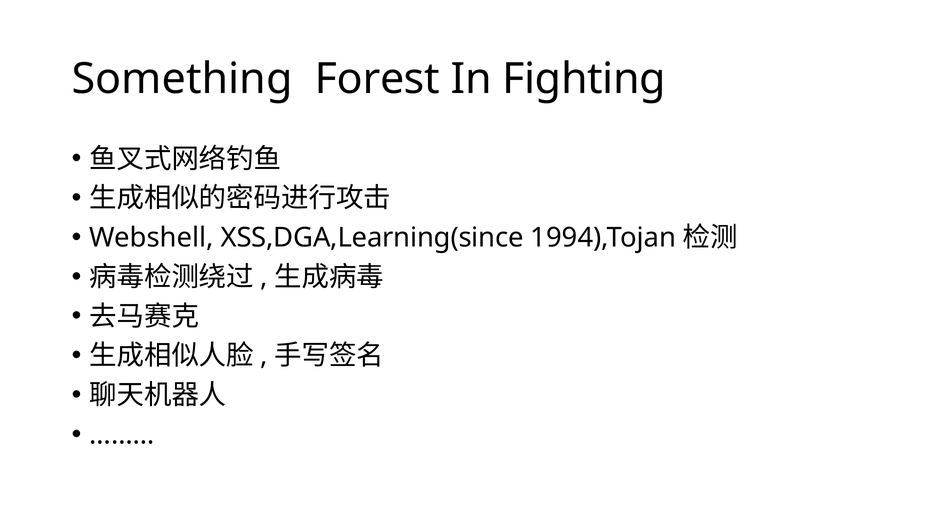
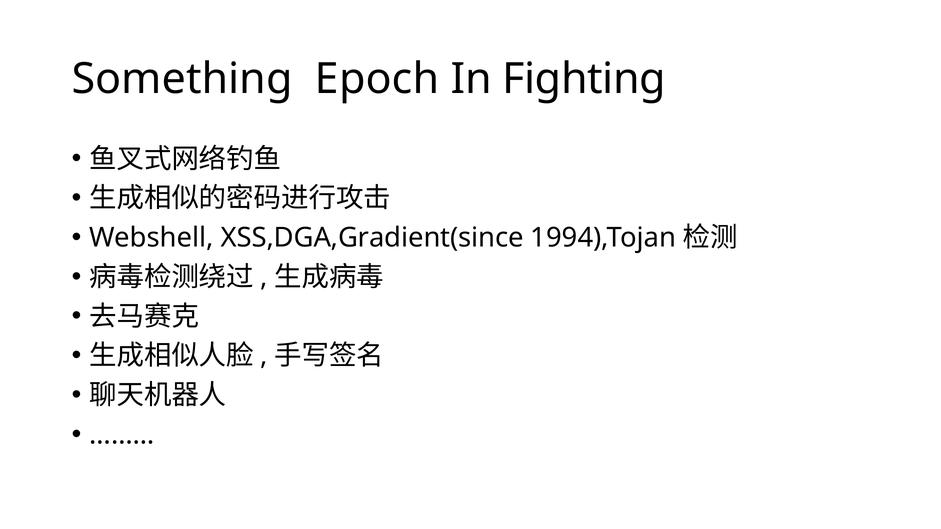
Forest: Forest -> Epoch (377, 79)
XSS,DGA,Learning(since: XSS,DGA,Learning(since -> XSS,DGA,Gradient(since (372, 238)
